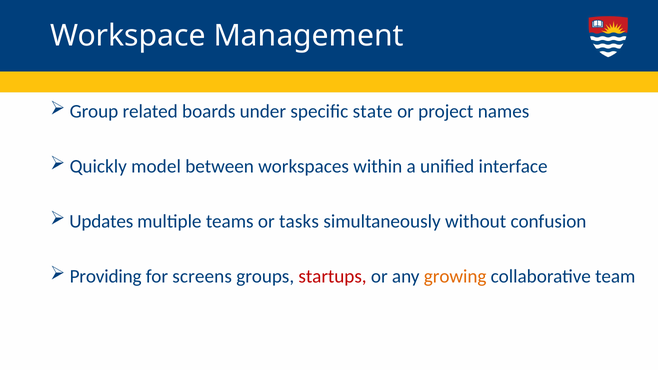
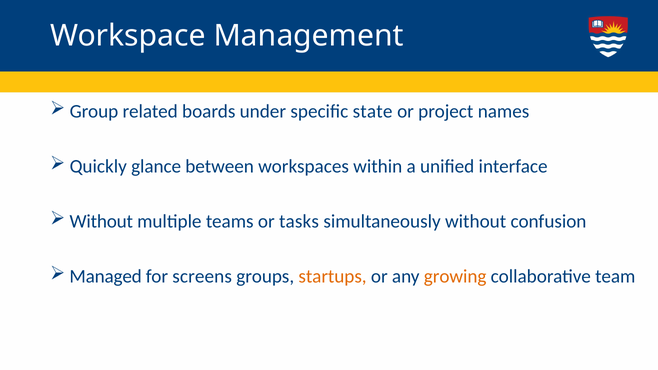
model: model -> glance (156, 166)
Updates: Updates -> Without (101, 221)
Providing: Providing -> Managed (106, 276)
startups colour: red -> orange (333, 276)
